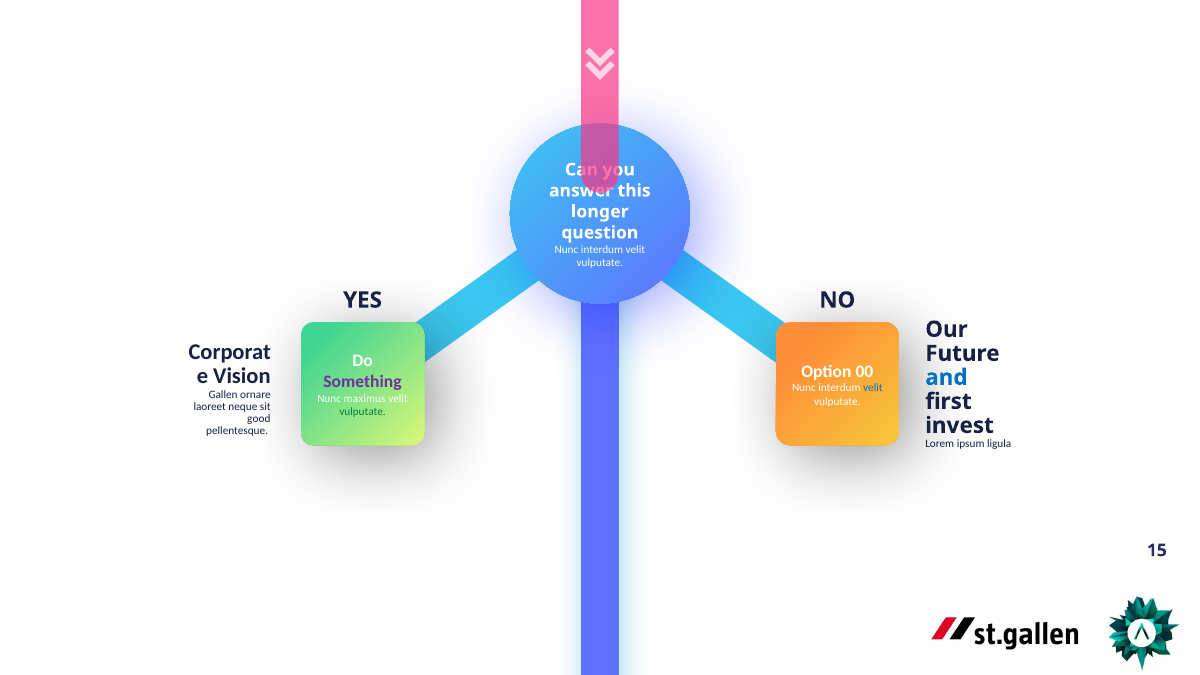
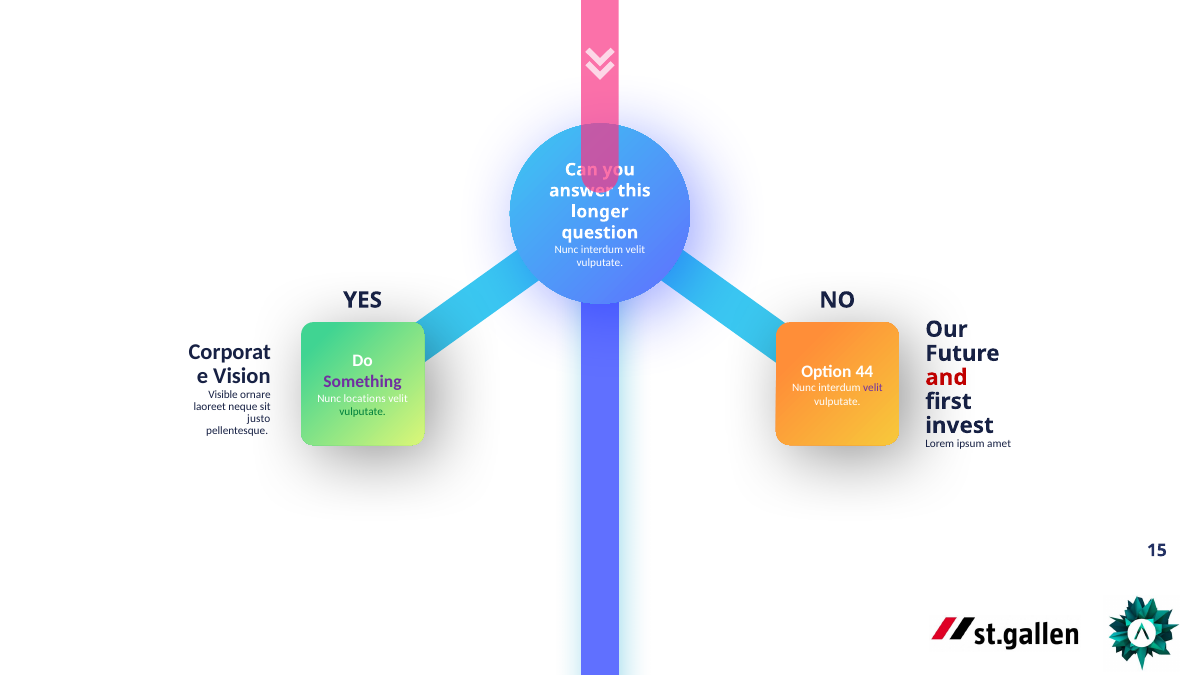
00: 00 -> 44 (864, 371)
and colour: blue -> red (946, 377)
velit colour: blue -> purple (873, 388)
Gallen: Gallen -> Visible (223, 394)
maximus: maximus -> locations (365, 399)
good: good -> justo (259, 419)
ligula: ligula -> amet (999, 444)
